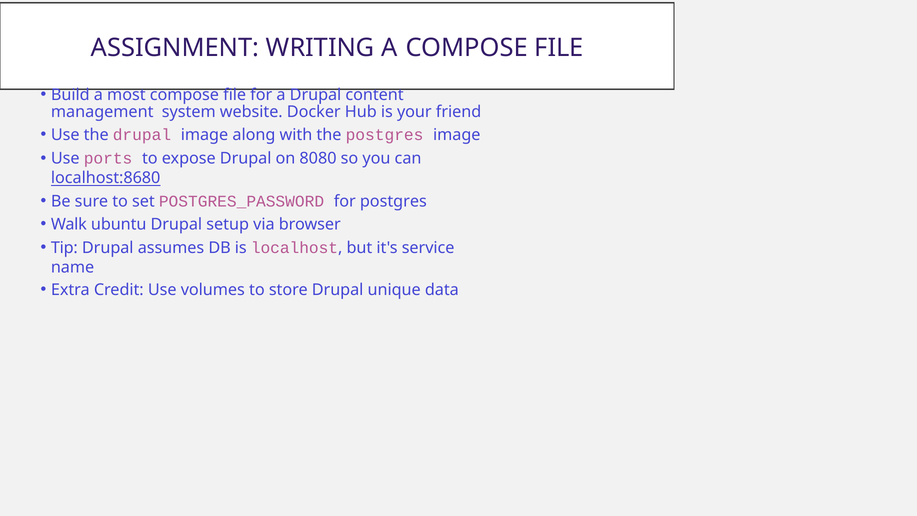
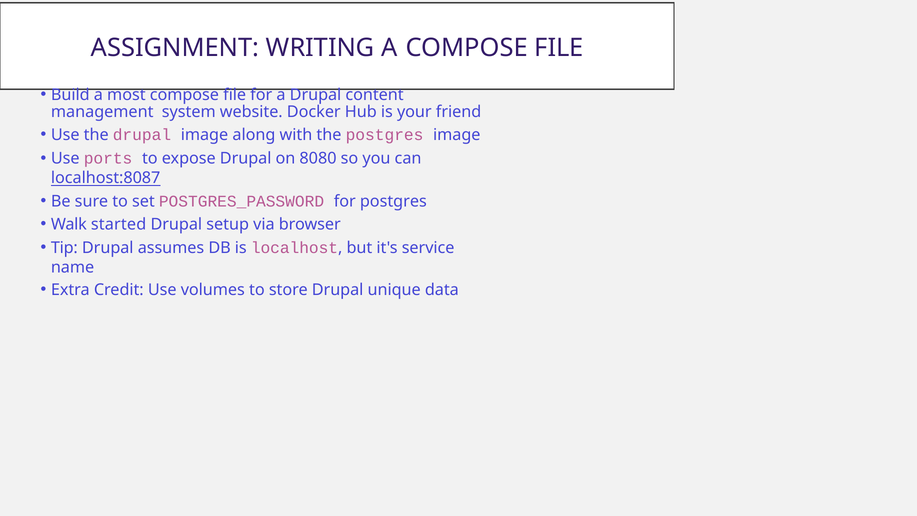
localhost:8680: localhost:8680 -> localhost:8087 (106, 178)
ubuntu: ubuntu -> started (119, 224)
